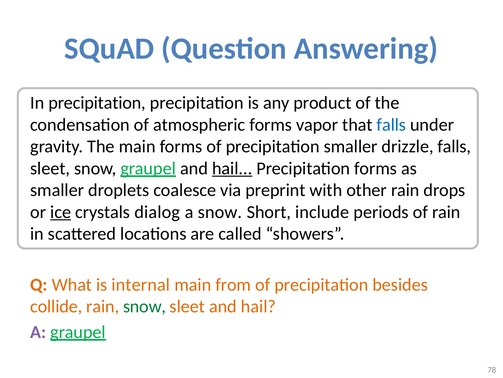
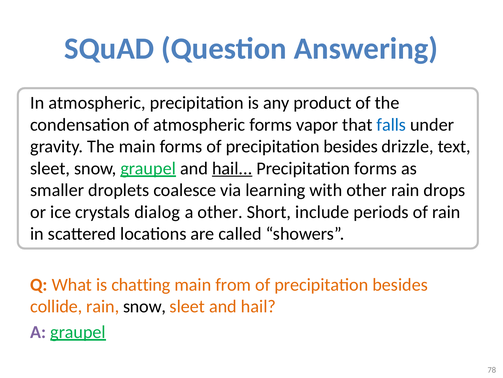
In precipitation: precipitation -> atmospheric (97, 103)
forms of precipitation smaller: smaller -> besides (351, 146)
drizzle falls: falls -> text (454, 146)
preprint: preprint -> learning (275, 190)
ice underline: present -> none (61, 212)
a snow: snow -> other (220, 212)
internal: internal -> chatting (141, 284)
snow colour: green -> black (145, 306)
